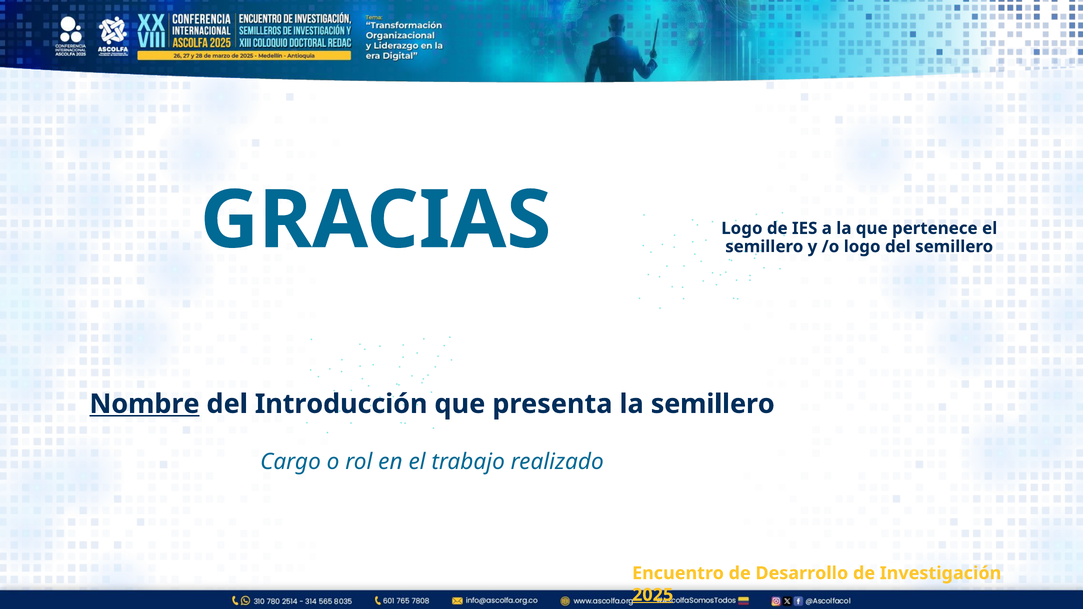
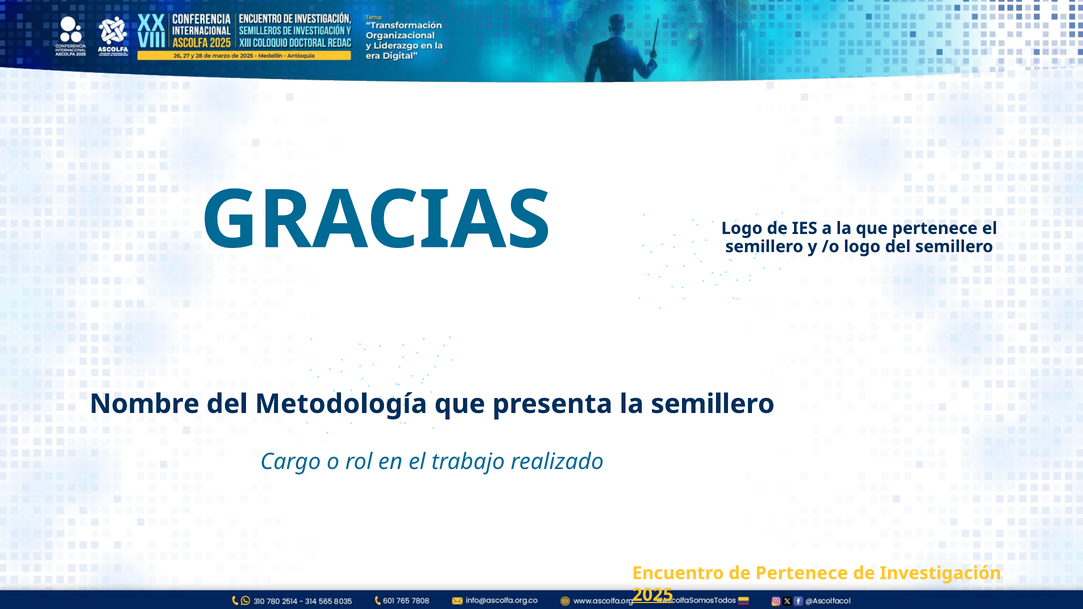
Nombre underline: present -> none (144, 404)
Introducción: Introducción -> Metodología (341, 404)
de Desarrollo: Desarrollo -> Pertenece (802, 573)
